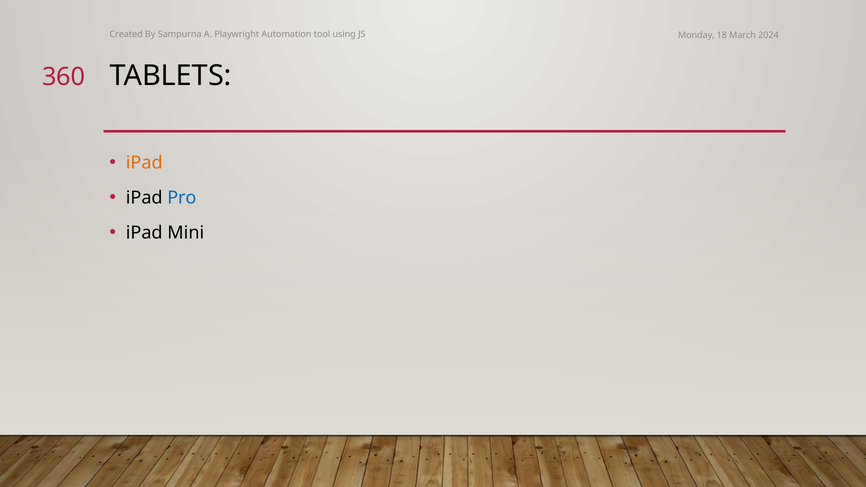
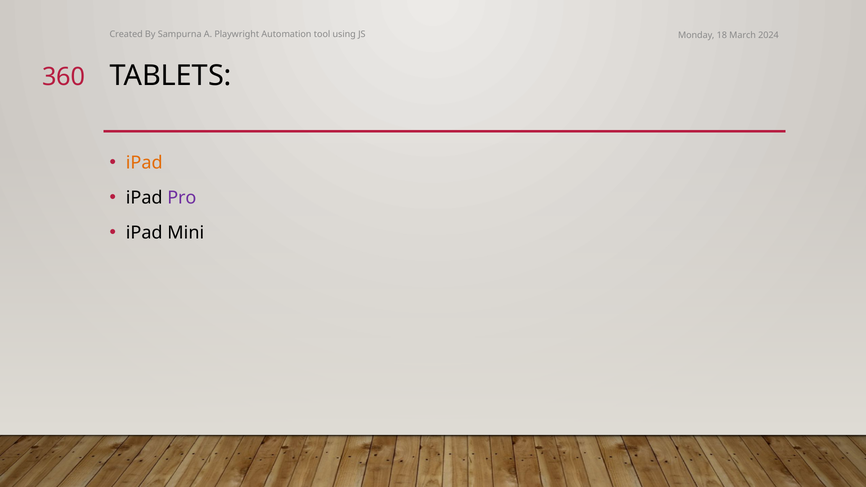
Pro colour: blue -> purple (182, 198)
